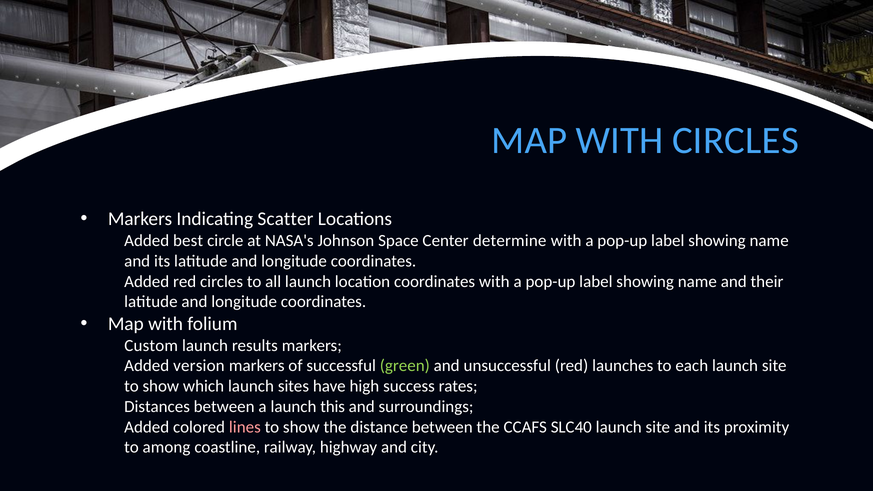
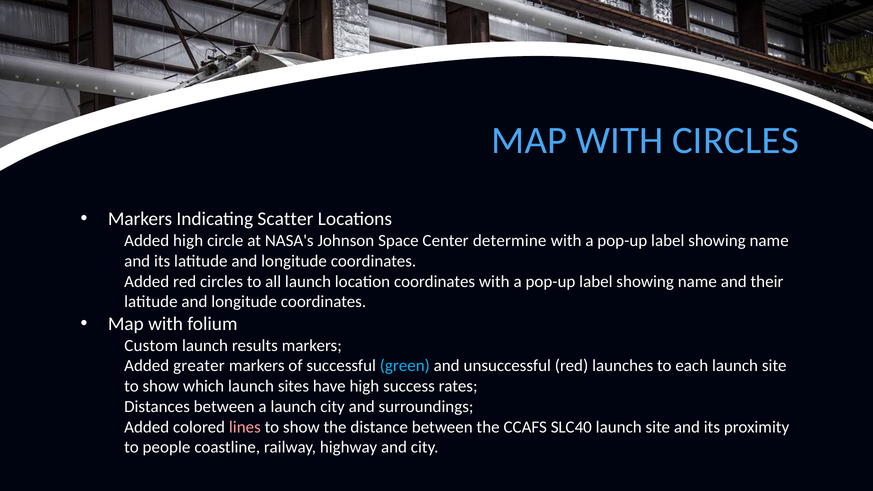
Added best: best -> high (188, 241)
version: version -> greater (199, 366)
green colour: light green -> light blue (405, 366)
launch this: this -> city (333, 407)
among: among -> people (166, 447)
